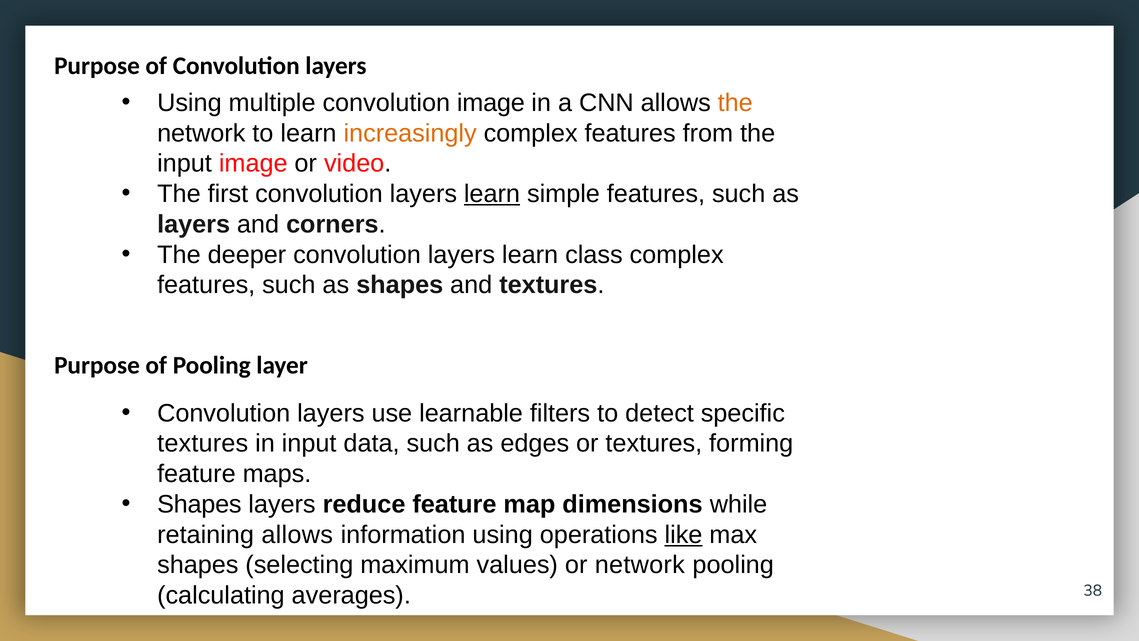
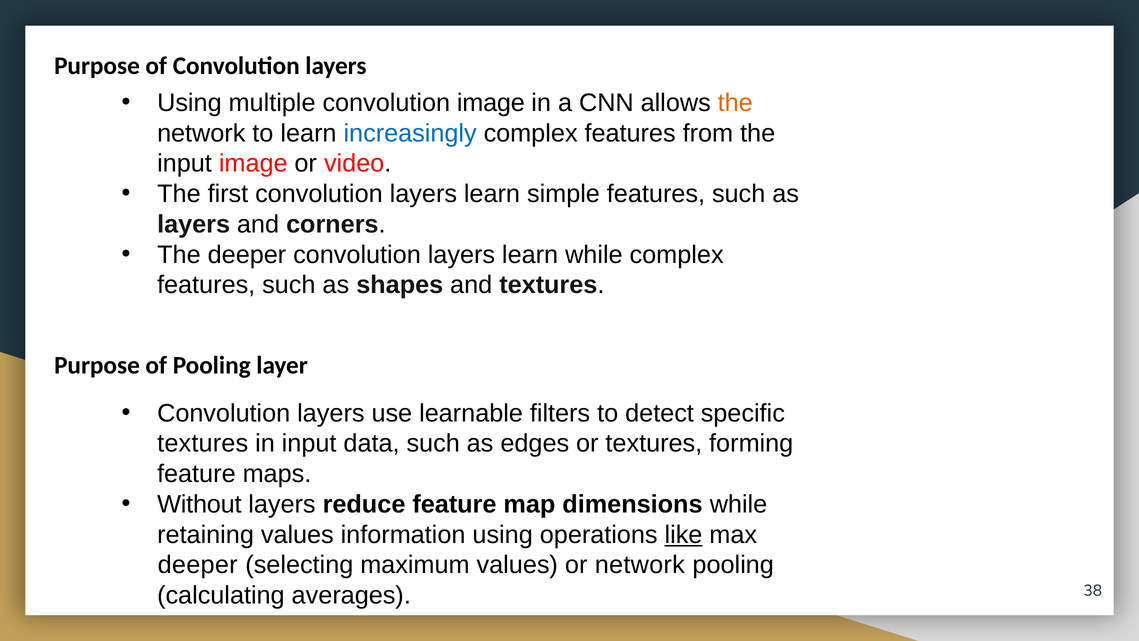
increasingly colour: orange -> blue (410, 133)
learn underline: present -> none (492, 194)
learn class: class -> while (594, 255)
Shapes: Shapes -> Without (199, 504)
retaining allows: allows -> values (297, 535)
shapes: shapes -> deeper (198, 565)
